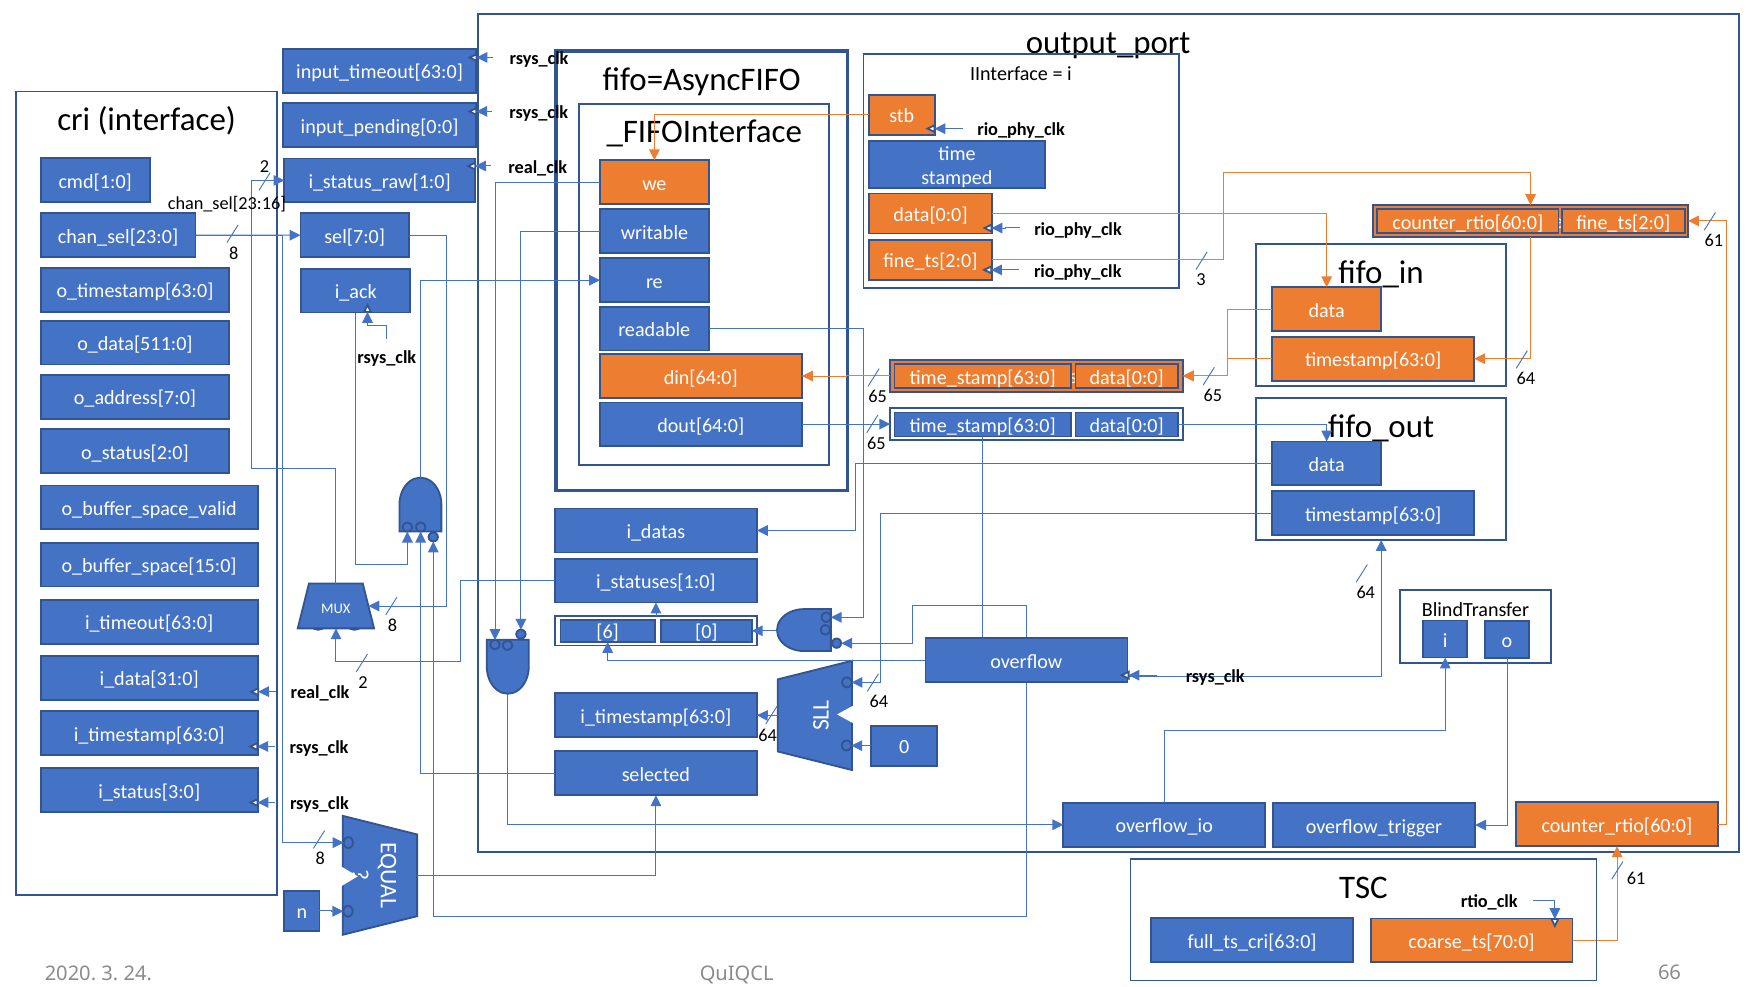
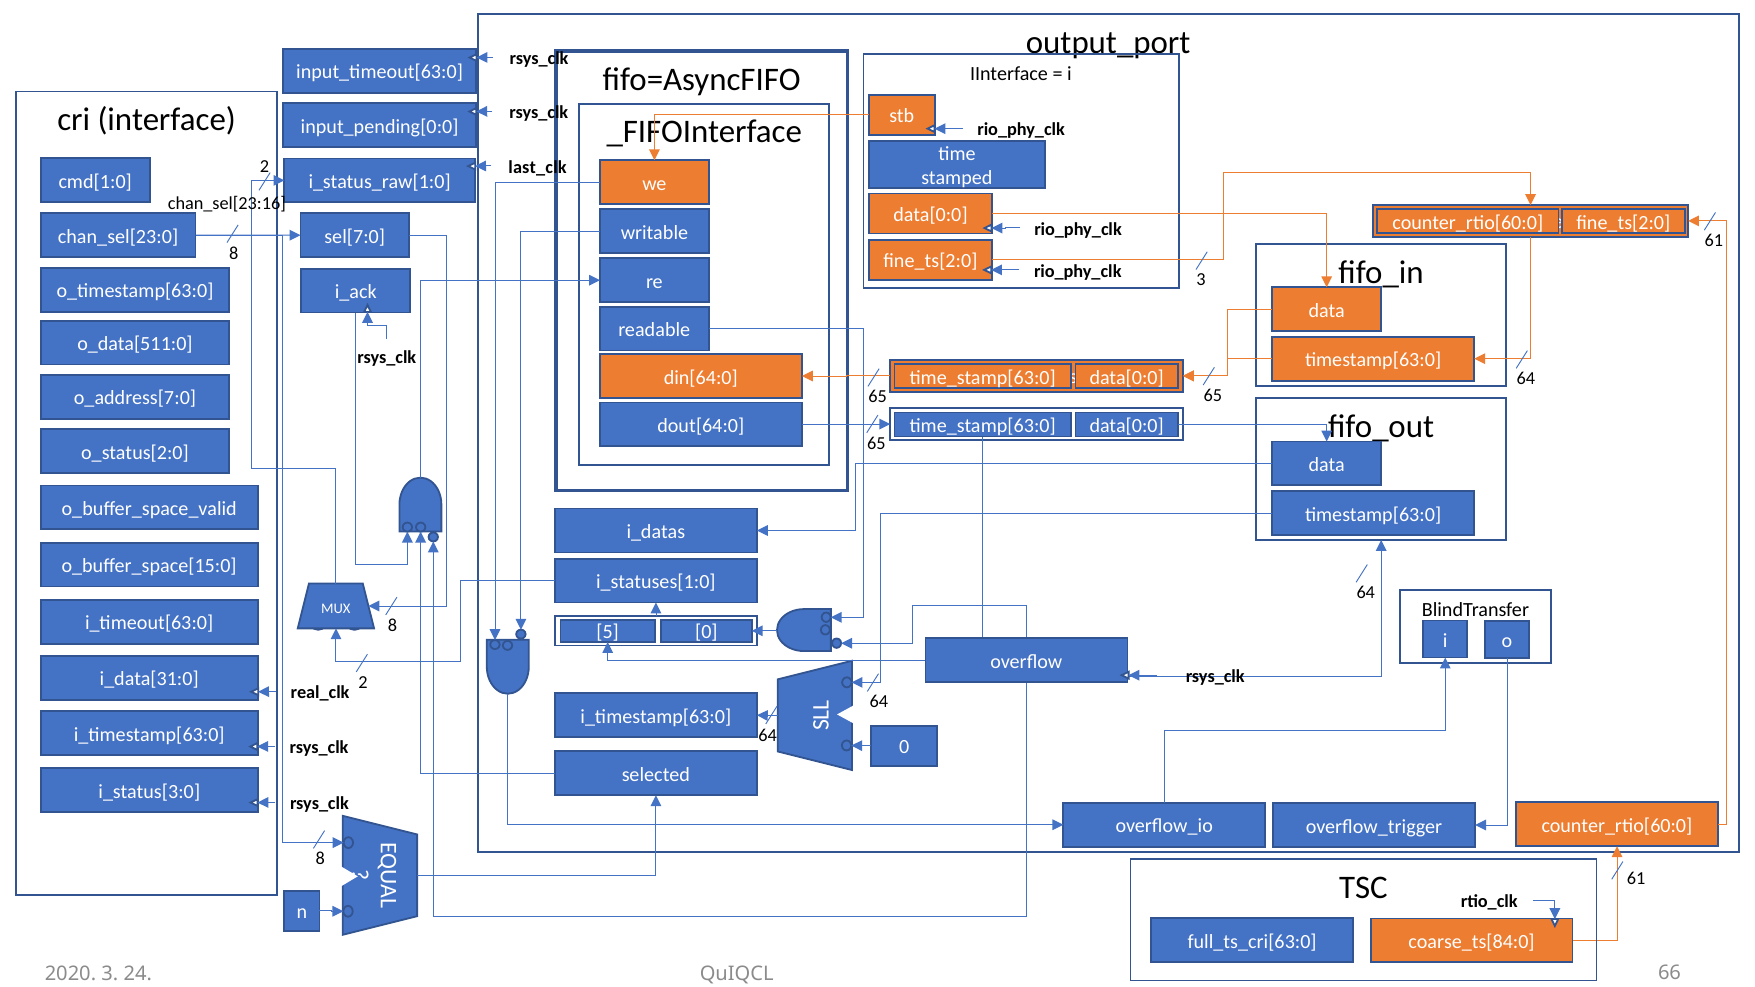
real_clk: real_clk -> last_clk (538, 167)
6: 6 -> 5 (608, 632)
coarse_ts[70:0: coarse_ts[70:0 -> coarse_ts[84:0 (1471, 942)
